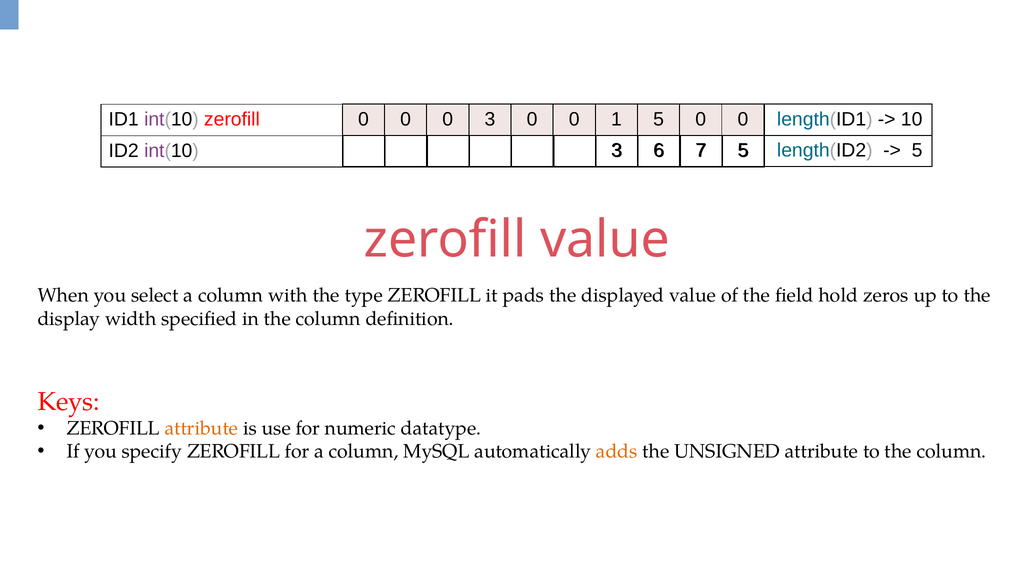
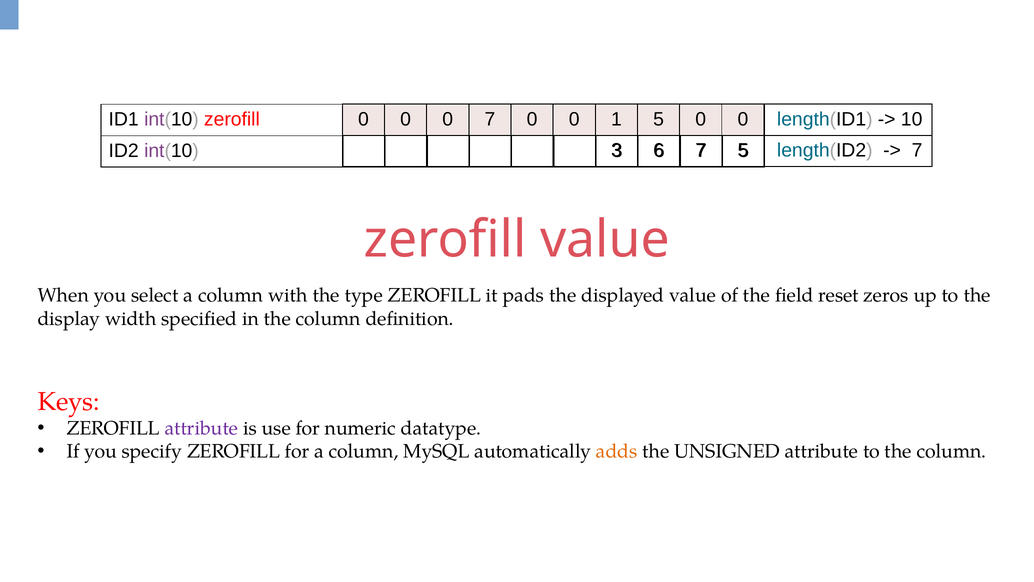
0 3: 3 -> 7 (490, 119)
5: 5 -> 7 (917, 150)
hold: hold -> reset (838, 295)
attribute colour: orange -> purple (201, 428)
